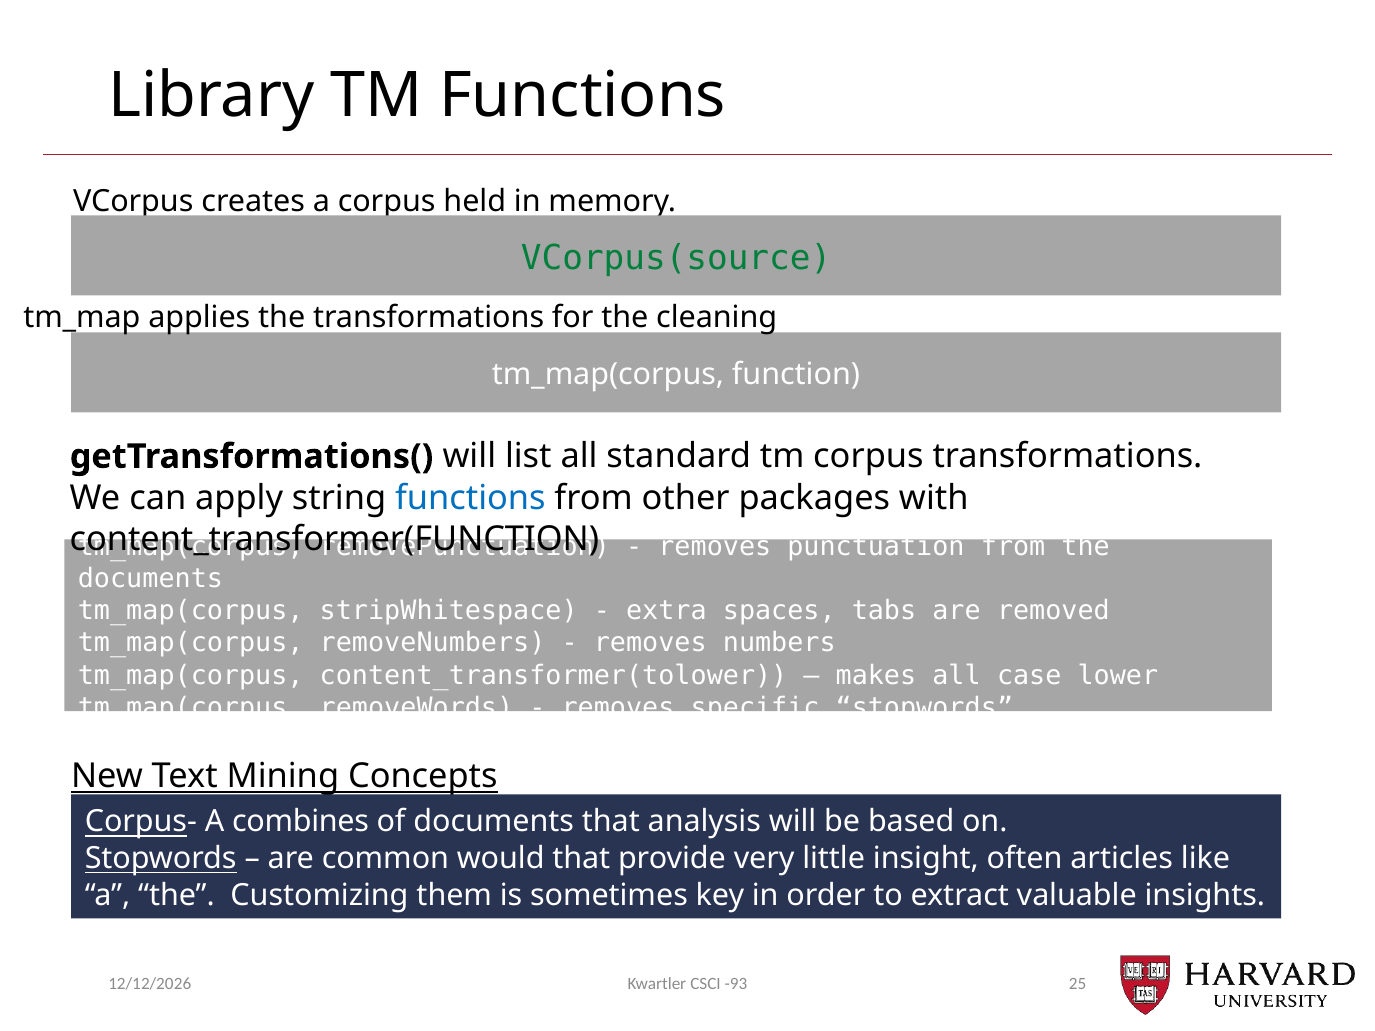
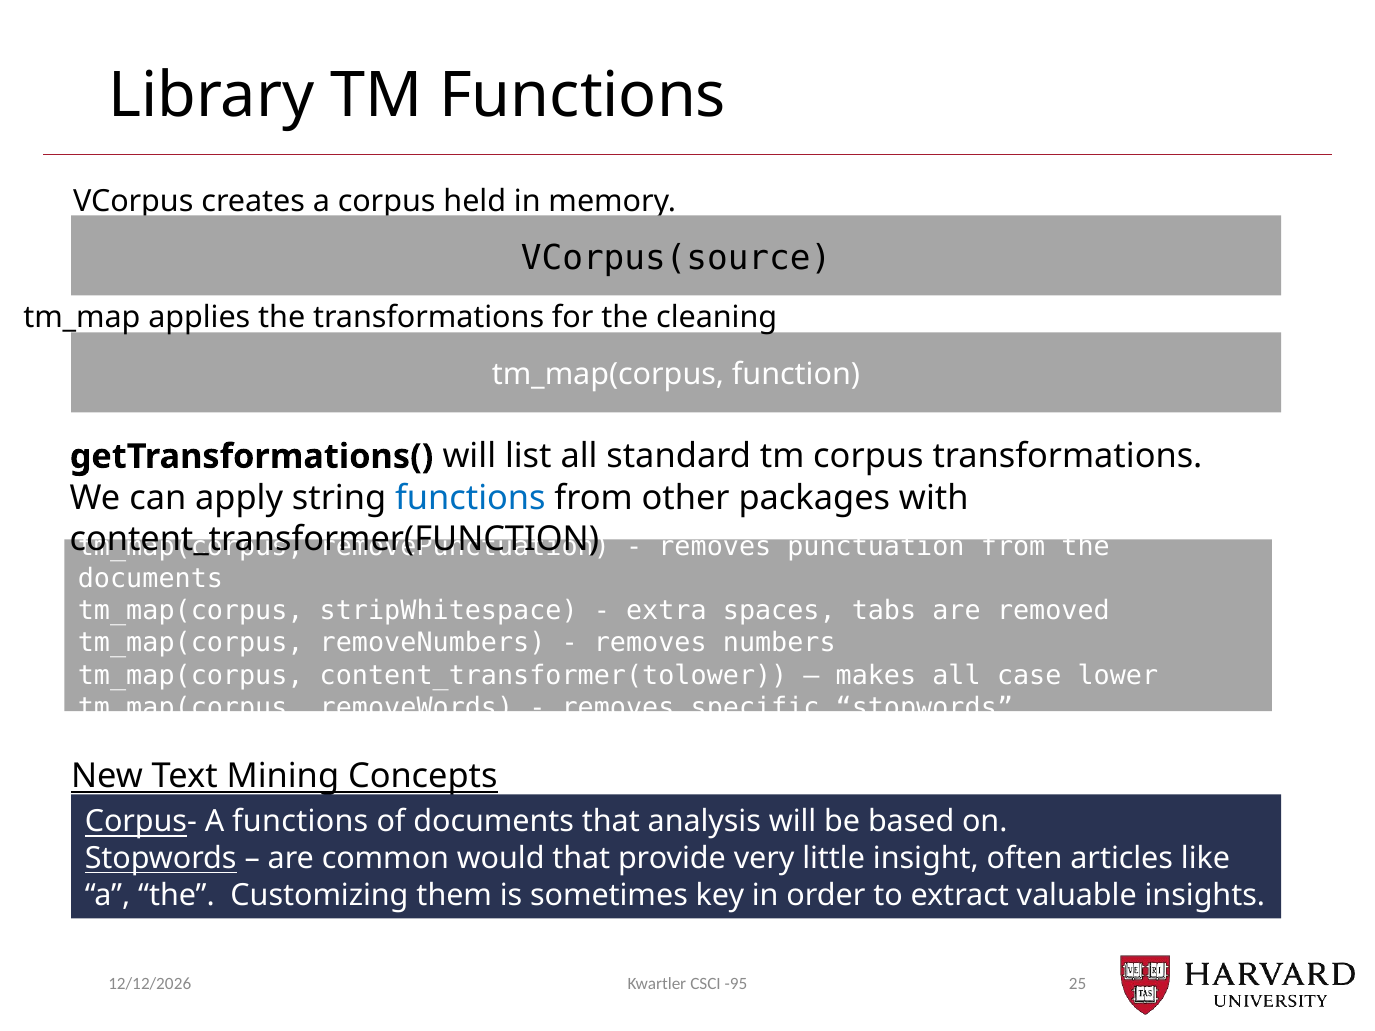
VCorpus(source colour: green -> black (676, 258)
A combines: combines -> functions (300, 822)
-93: -93 -> -95 (736, 984)
